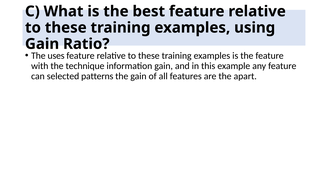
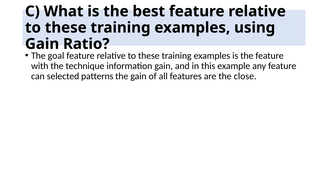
uses: uses -> goal (56, 55)
apart: apart -> close (245, 76)
